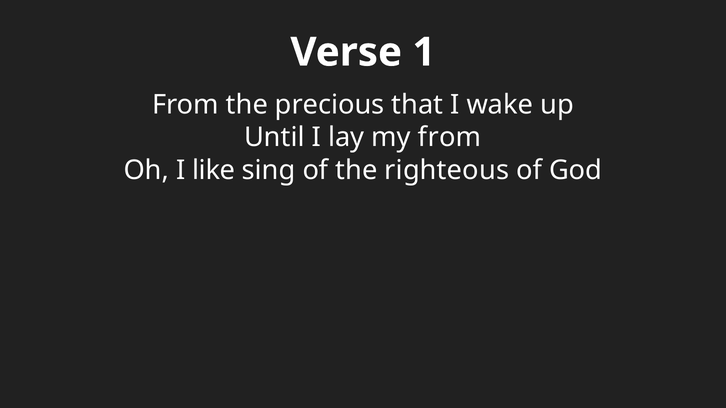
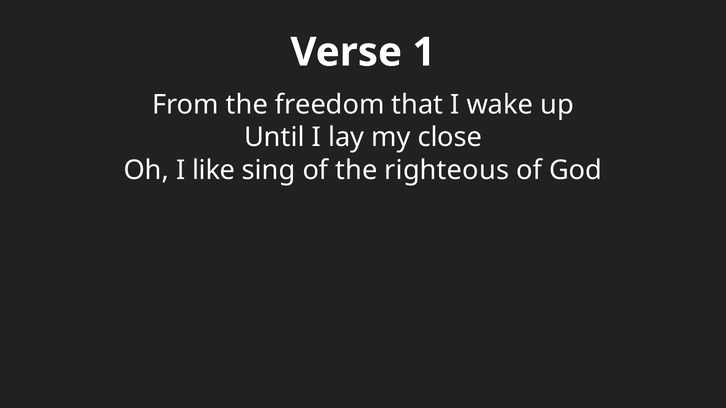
precious: precious -> freedom (330, 105)
my from: from -> close (450, 138)
